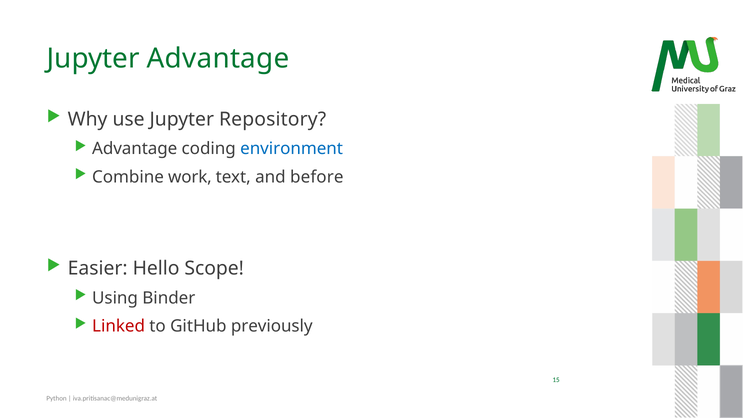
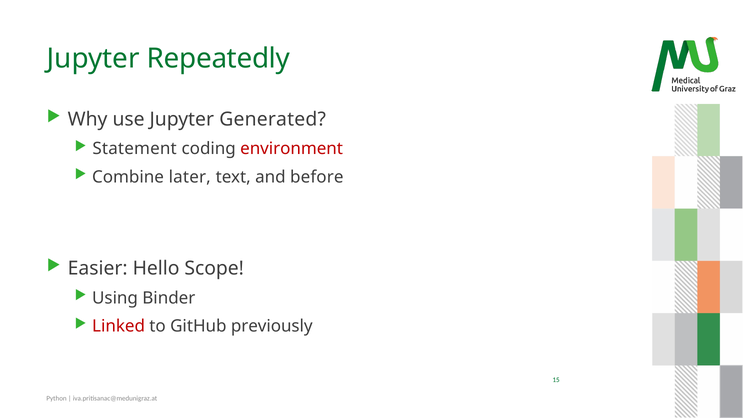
Jupyter Advantage: Advantage -> Repeatedly (218, 59)
Repository: Repository -> Generated (273, 119)
Advantage: Advantage -> Statement (135, 149)
environment colour: blue -> red (292, 149)
work: work -> later (190, 177)
